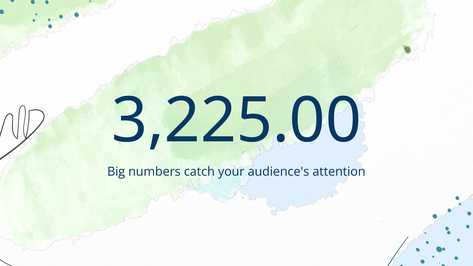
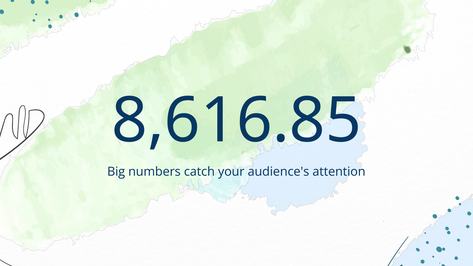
3,225.00: 3,225.00 -> 8,616.85 (236, 121)
